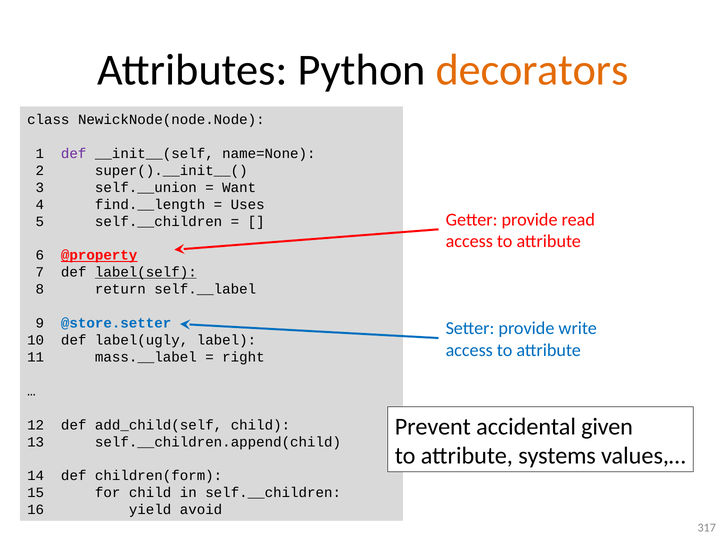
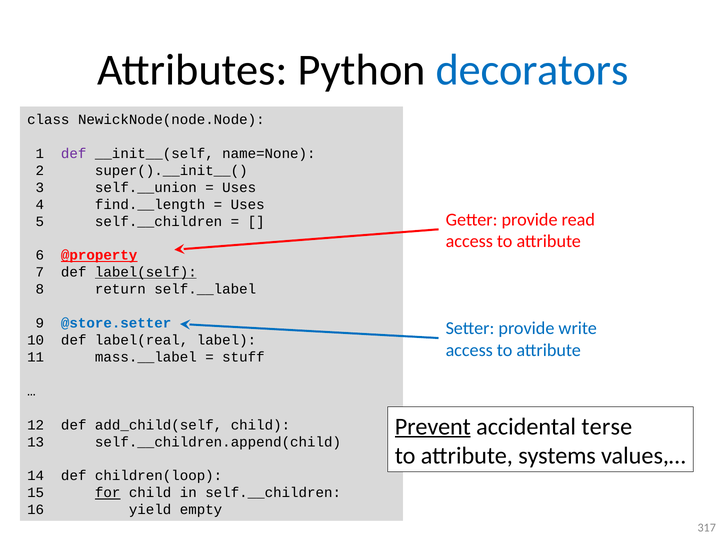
decorators colour: orange -> blue (532, 70)
Want: Want -> Uses (239, 187)
label(ugly: label(ugly -> label(real (142, 340)
right: right -> stuff (243, 357)
Prevent underline: none -> present (433, 426)
given: given -> terse (607, 426)
children(form: children(form -> children(loop (159, 475)
for underline: none -> present (108, 492)
avoid: avoid -> empty (201, 509)
